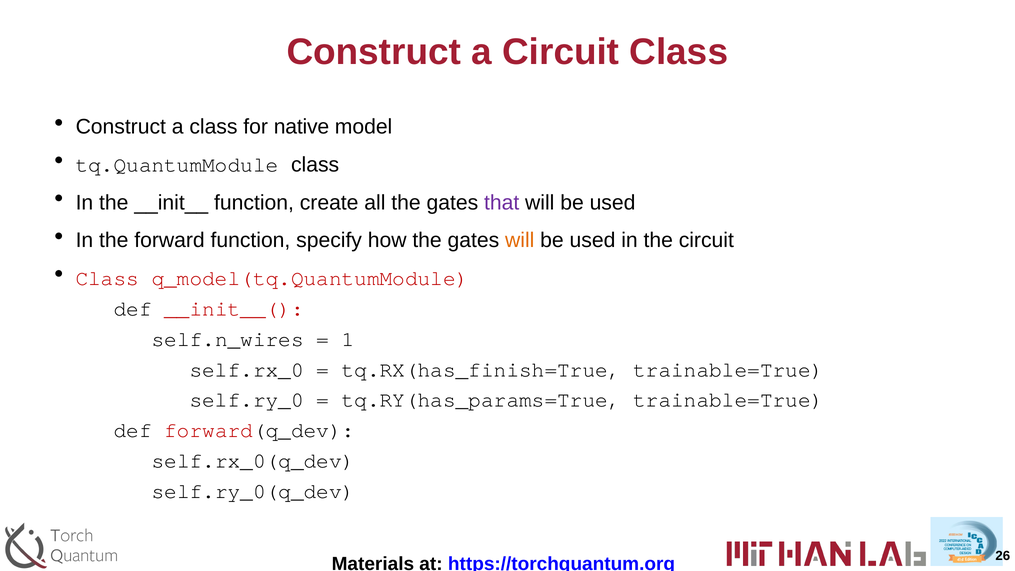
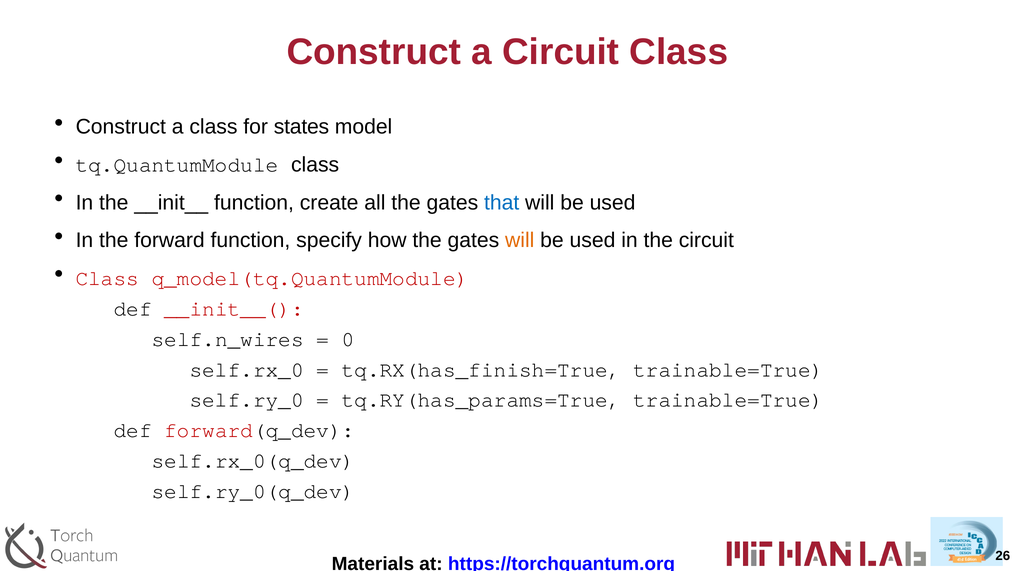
native: native -> states (301, 127)
that colour: purple -> blue (502, 203)
1: 1 -> 0 (348, 339)
